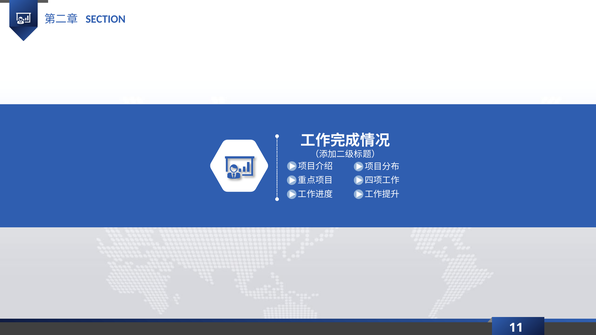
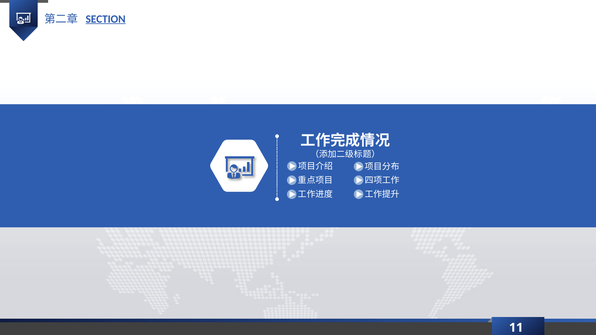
SECTION underline: none -> present (106, 19)
